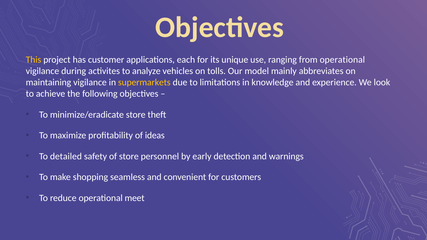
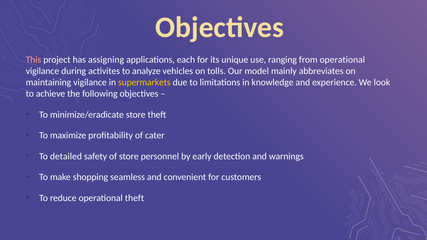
This colour: yellow -> pink (34, 60)
customer: customer -> assigning (106, 60)
ideas: ideas -> cater (155, 136)
operational meet: meet -> theft (134, 198)
